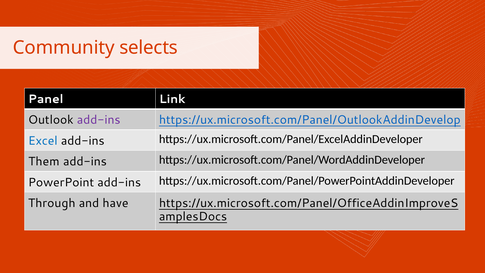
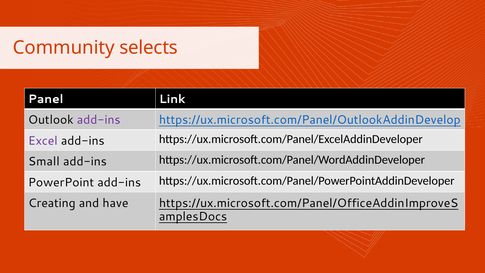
Excel colour: blue -> purple (43, 141)
Them: Them -> Small (44, 162)
Through: Through -> Creating (52, 203)
